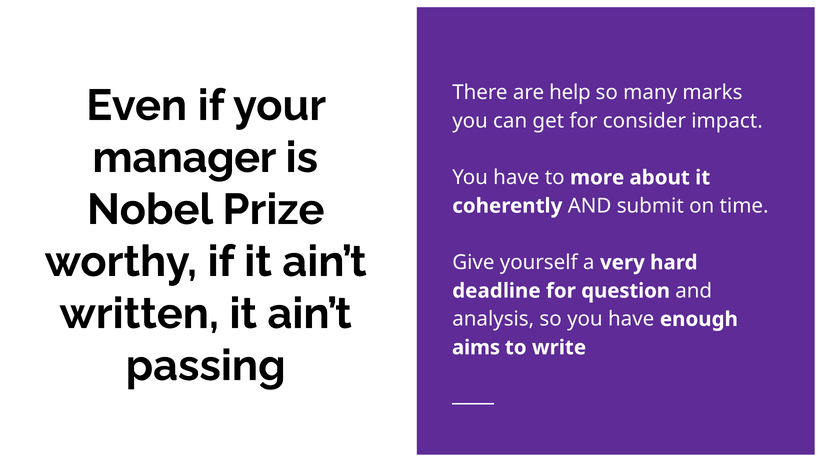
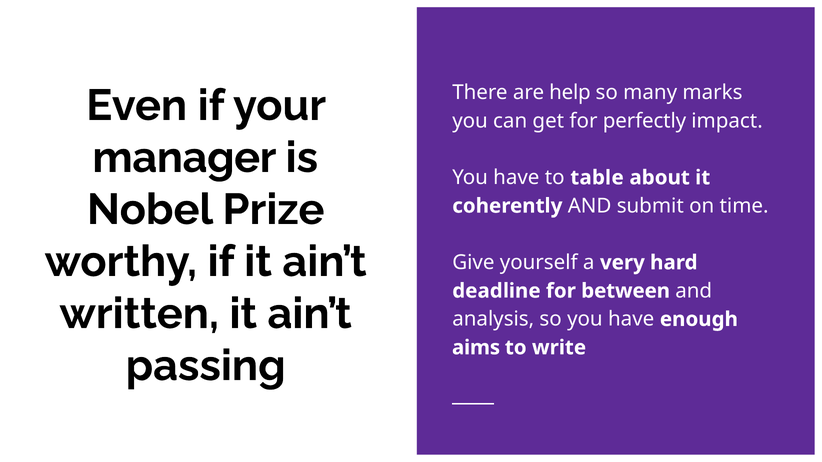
consider: consider -> perfectly (645, 121)
more: more -> table (597, 178)
question: question -> between (626, 291)
